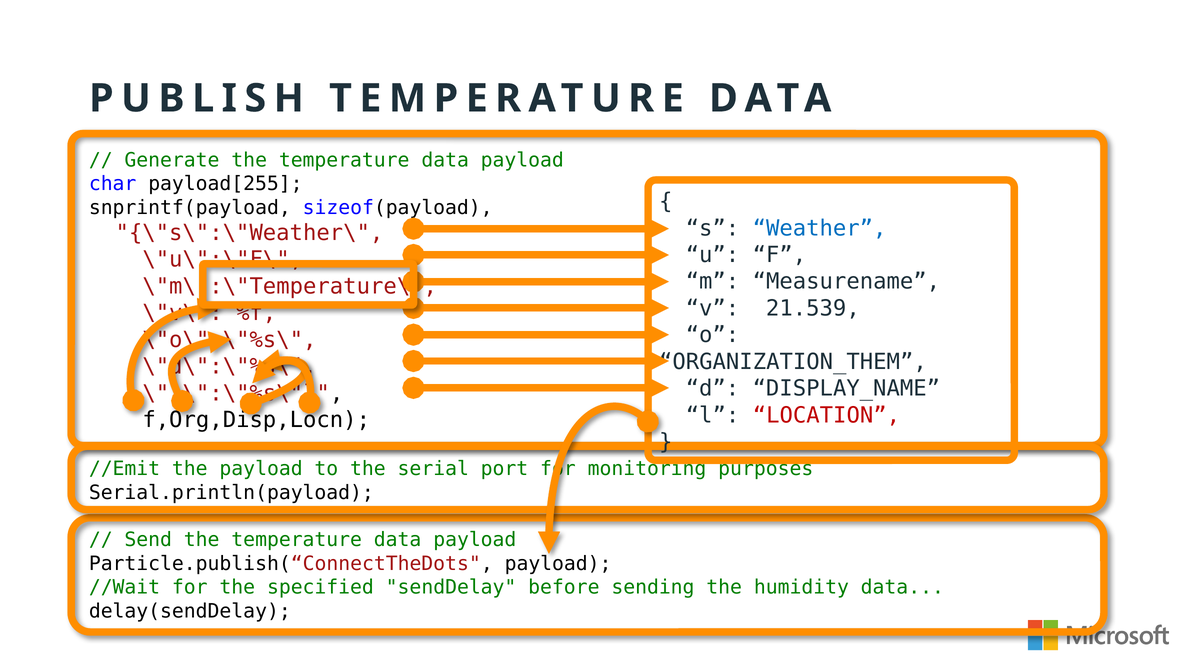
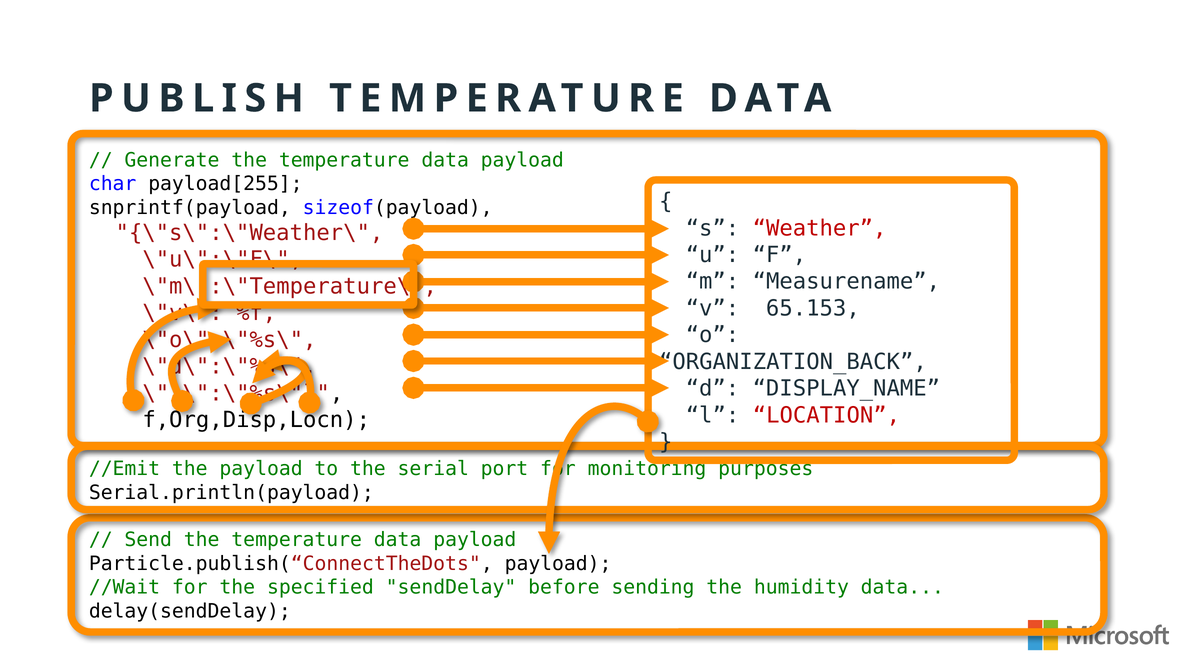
Weather colour: blue -> red (820, 228)
21.539: 21.539 -> 65.153 (813, 308)
ORGANIZATION_THEM: ORGANIZATION_THEM -> ORGANIZATION_BACK (793, 362)
